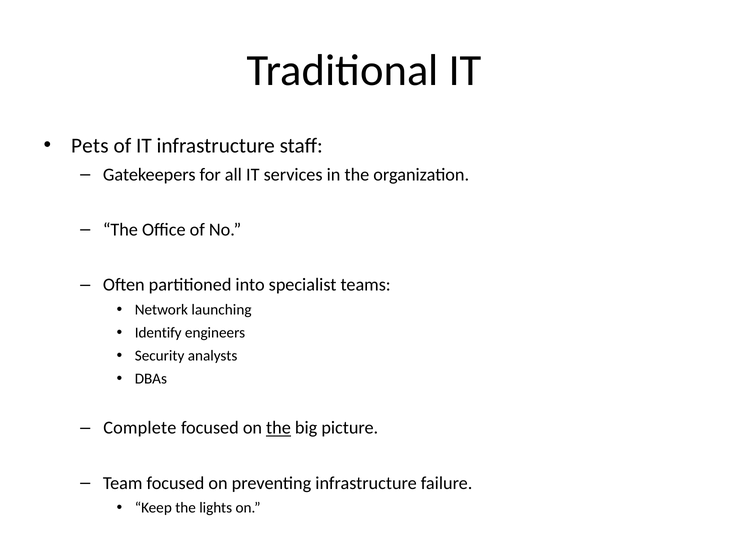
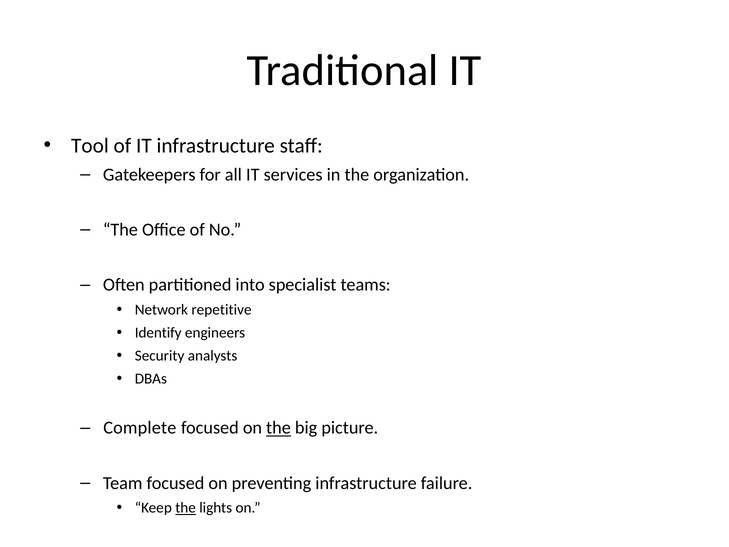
Pets: Pets -> Tool (90, 145)
launching: launching -> repetitive (221, 310)
the underline: none -> present (186, 508)
